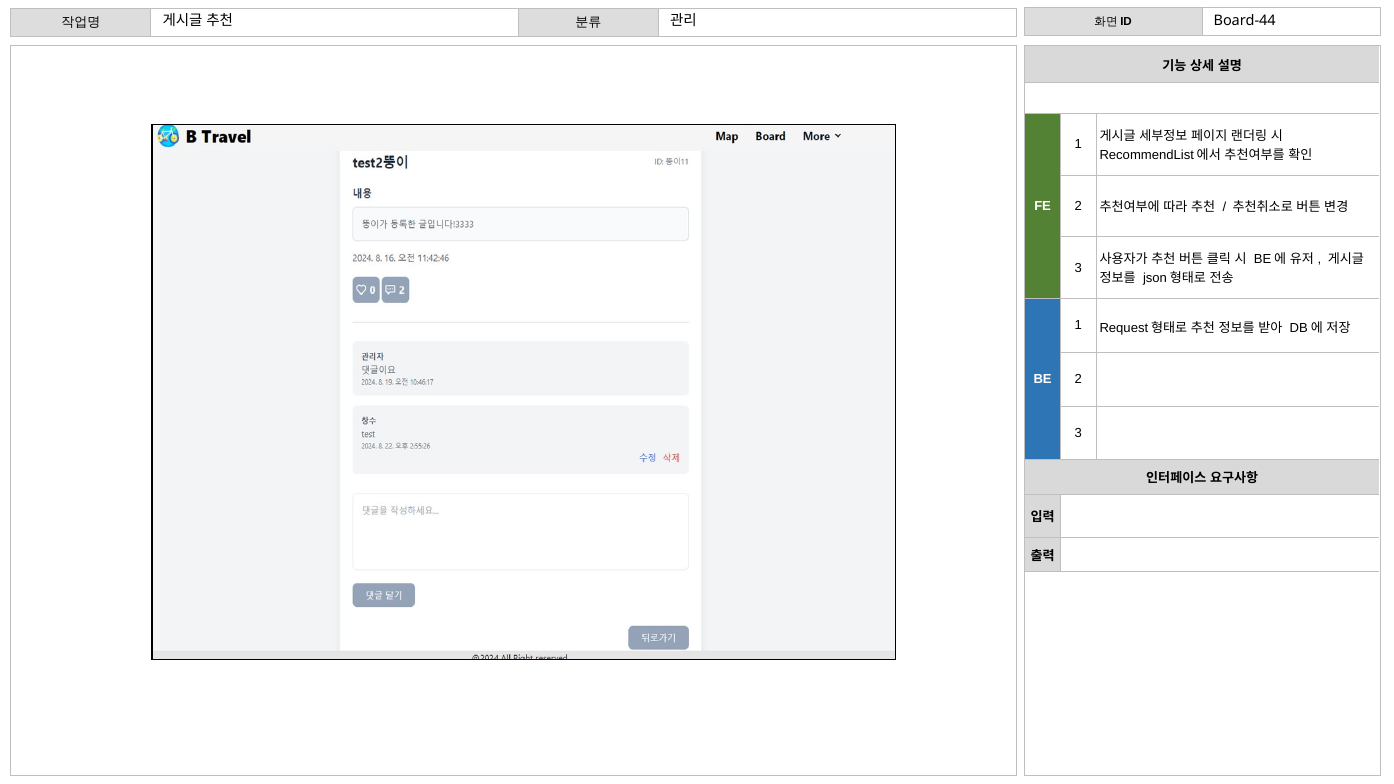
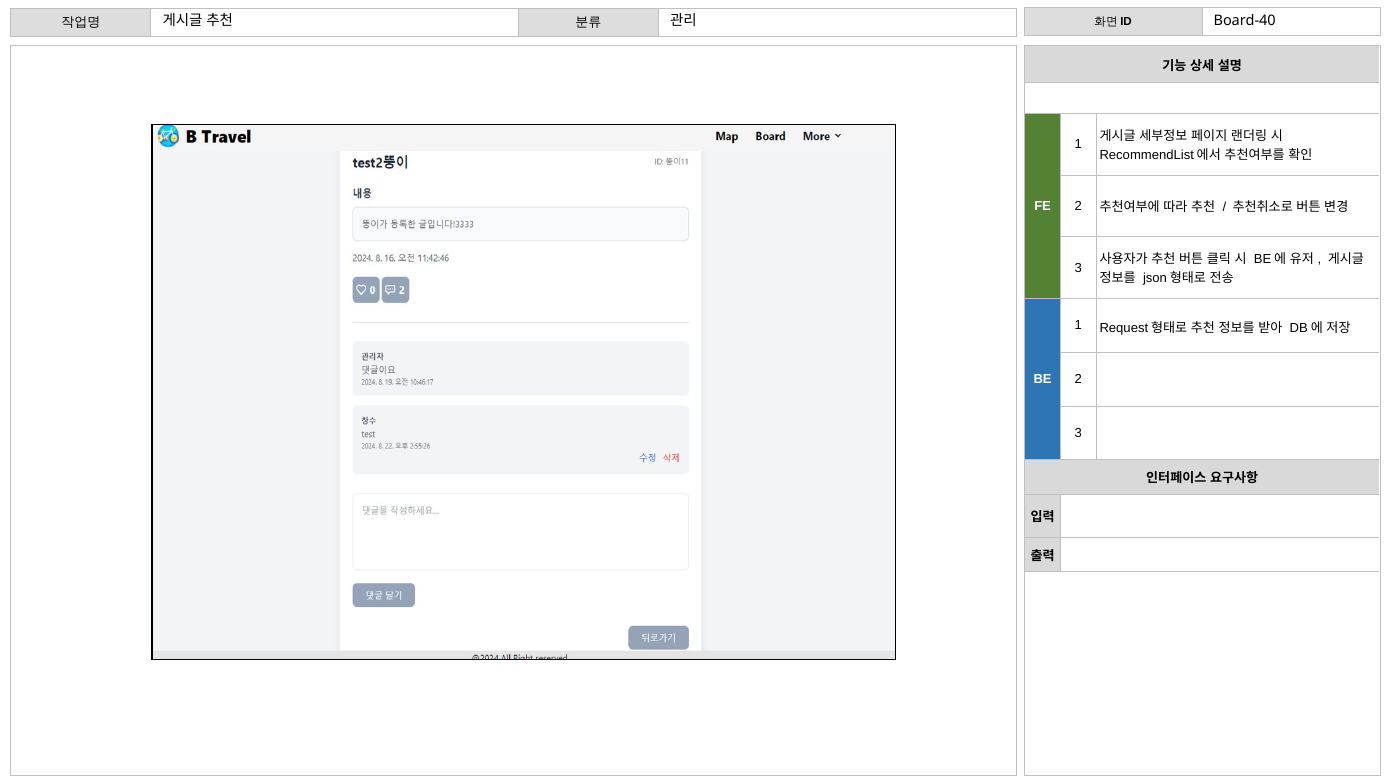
Board-44: Board-44 -> Board-40 (1245, 21)
